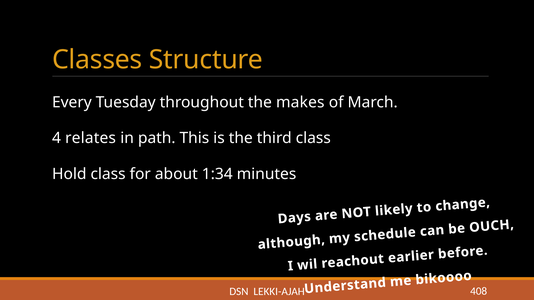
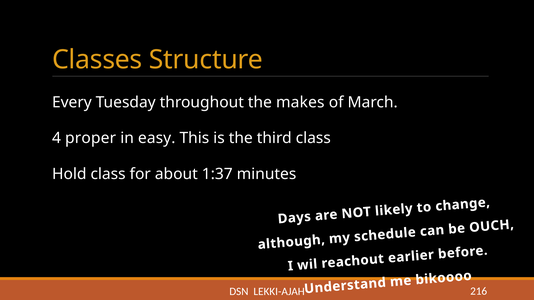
relates: relates -> proper (91, 138)
path: path -> easy (157, 138)
1:34: 1:34 -> 1:37 (217, 174)
408: 408 -> 216 (479, 292)
